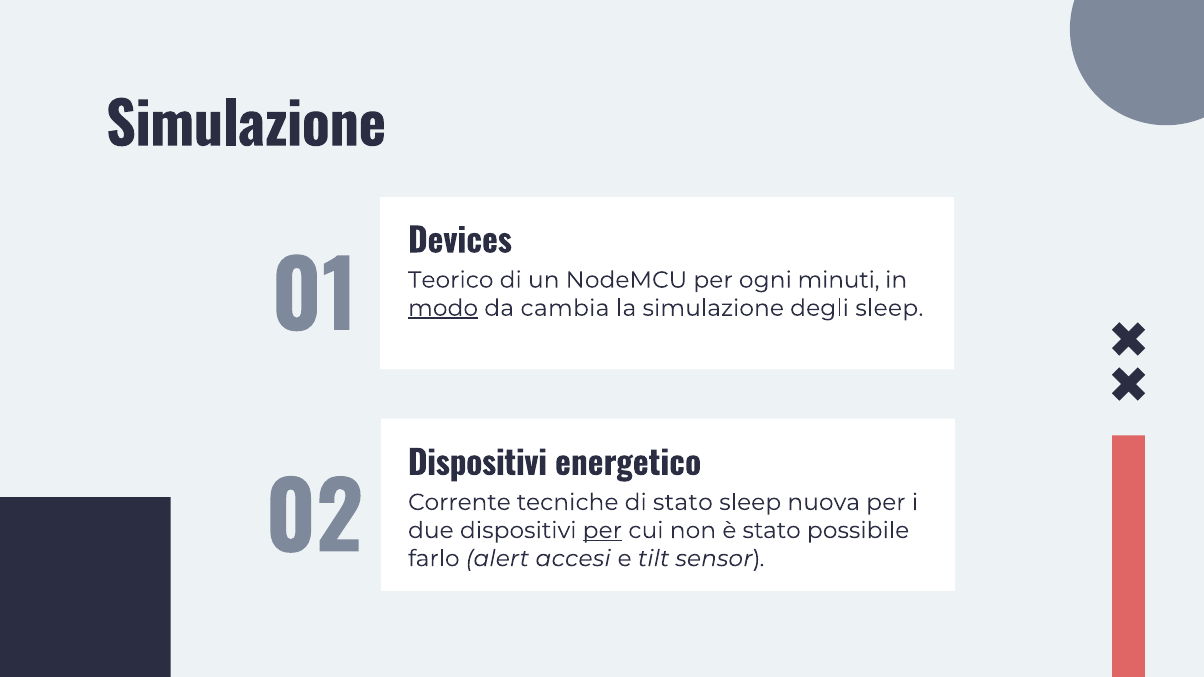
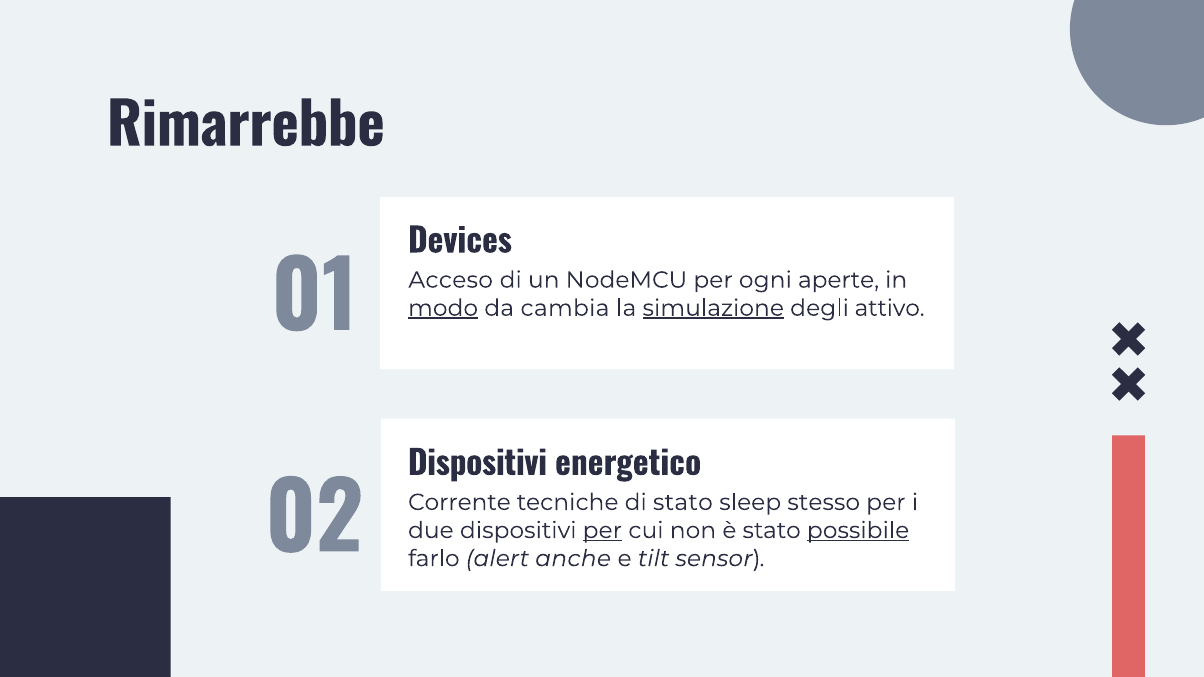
Simulazione: Simulazione -> Rimarrebbe (246, 126)
Teorico: Teorico -> Acceso (451, 280)
minuti: minuti -> aperte (838, 280)
simulazione underline: none -> present (713, 308)
degli sleep: sleep -> attivo (890, 308)
nuova: nuova -> stesso (824, 503)
possibile underline: none -> present (858, 531)
accesi: accesi -> anche (573, 559)
